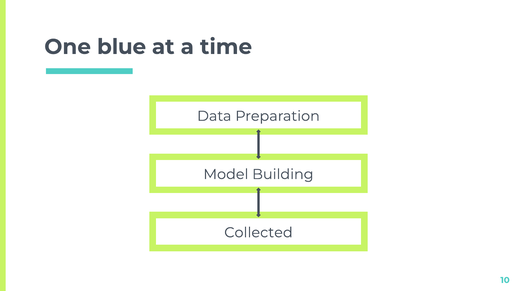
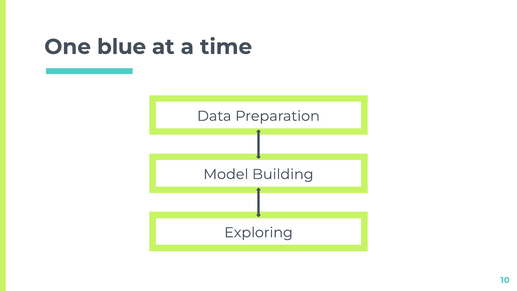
Collected: Collected -> Exploring (259, 232)
